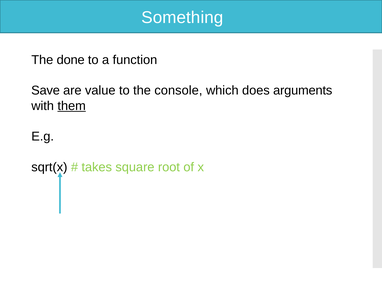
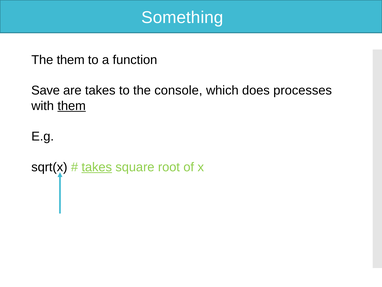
The done: done -> them (71, 60)
are value: value -> takes (100, 90)
arguments: arguments -> processes (303, 90)
takes underline: none -> present (97, 167)
